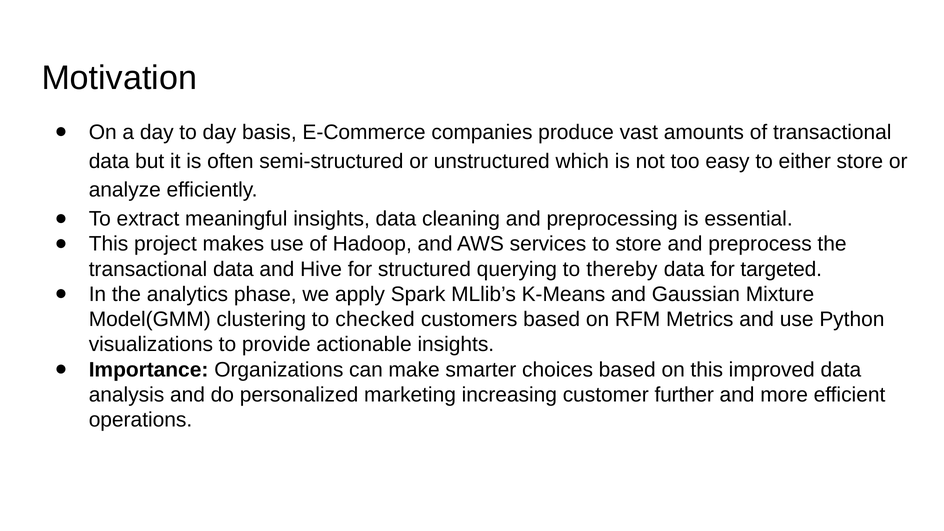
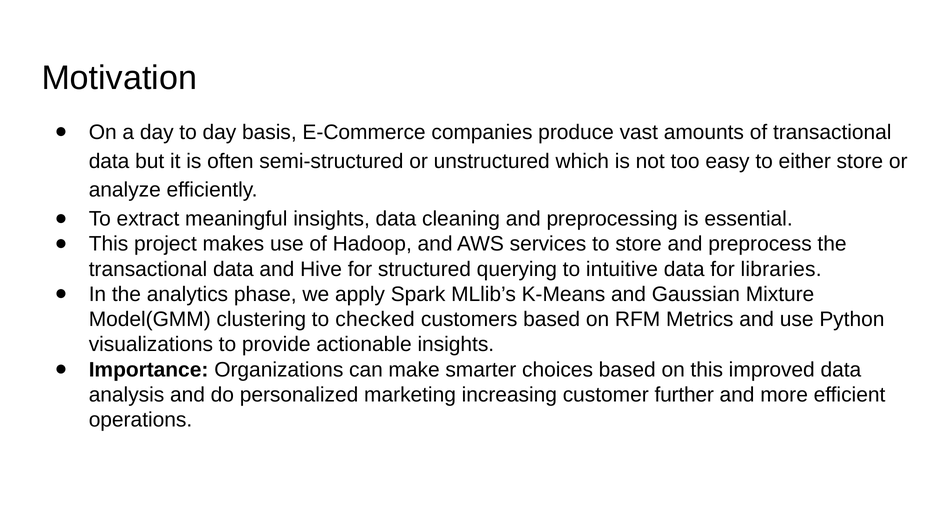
thereby: thereby -> intuitive (622, 269)
targeted: targeted -> libraries (781, 269)
